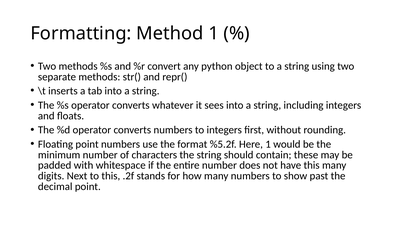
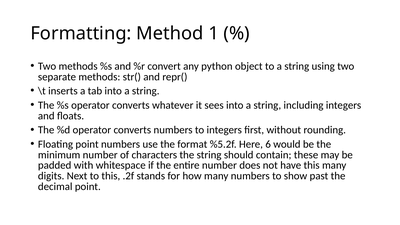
Here 1: 1 -> 6 (268, 144)
